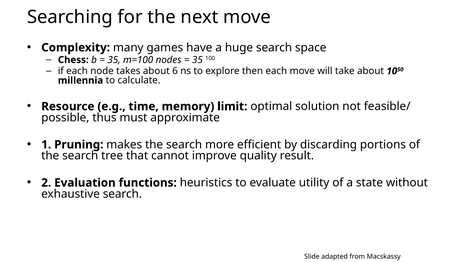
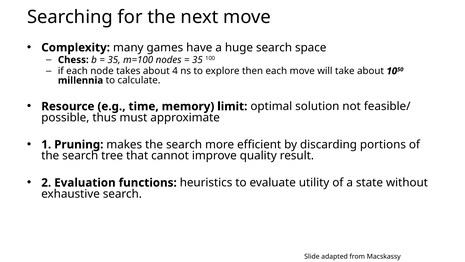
6: 6 -> 4 (175, 71)
